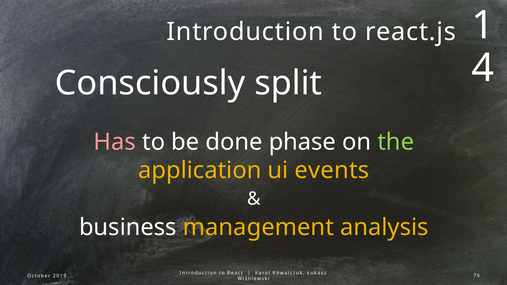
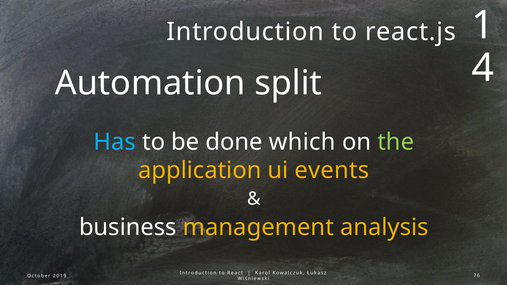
Consciously: Consciously -> Automation (150, 83)
Has colour: pink -> light blue (115, 142)
phase: phase -> which (302, 142)
